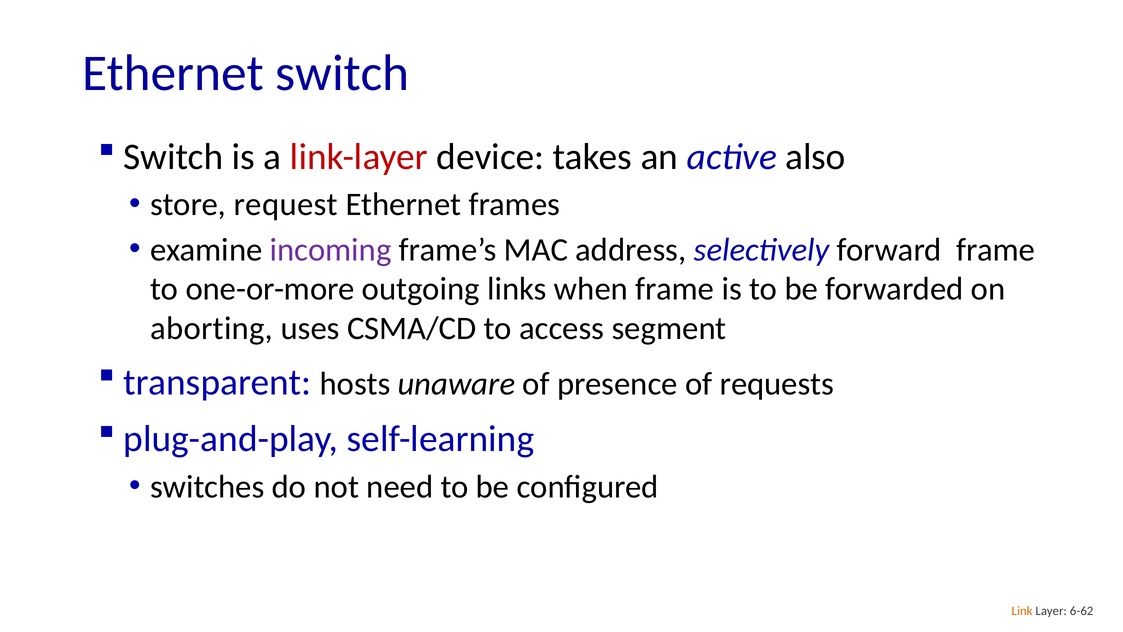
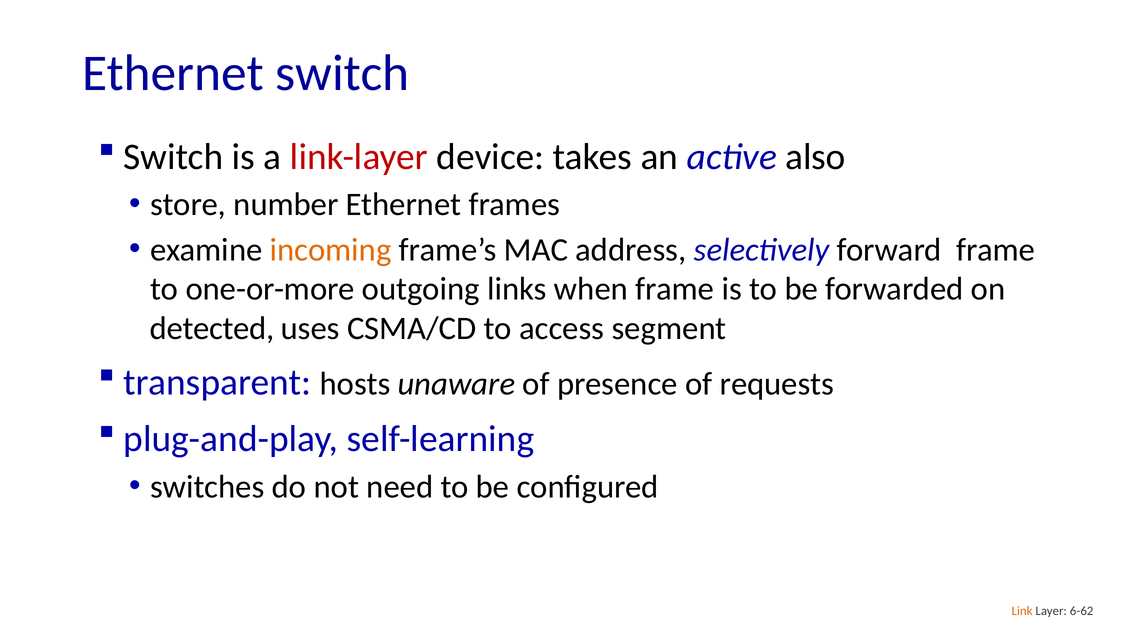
request: request -> number (286, 205)
incoming colour: purple -> orange (331, 250)
aborting: aborting -> detected (212, 328)
